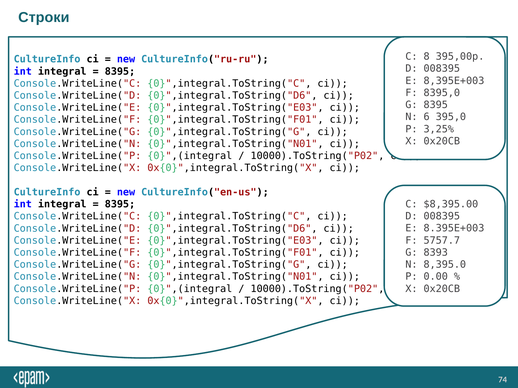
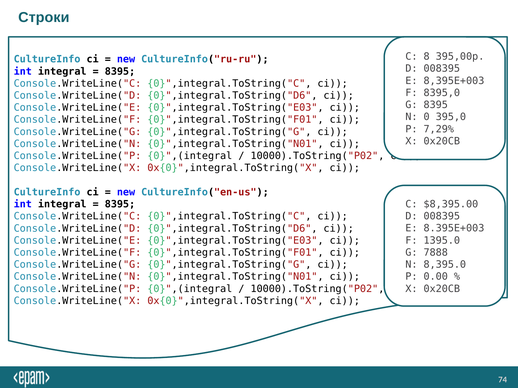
6: 6 -> 0 (427, 117)
3,25%: 3,25% -> 7,29% (439, 129)
5757.7: 5757.7 -> 1395.0 (442, 241)
8393: 8393 -> 7888 (436, 253)
